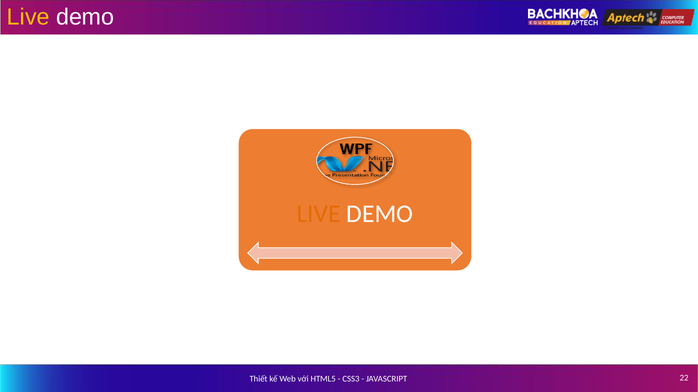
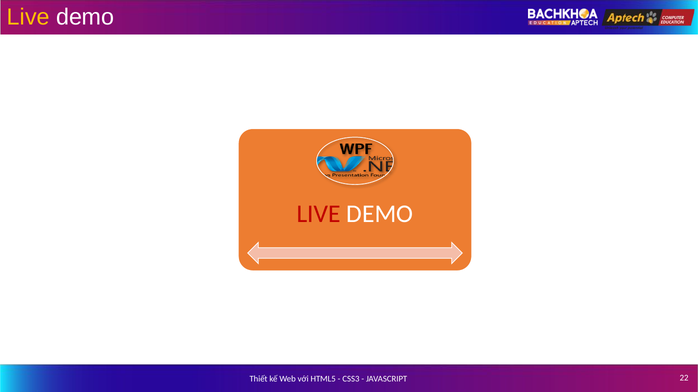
LIVE colour: orange -> red (319, 214)
